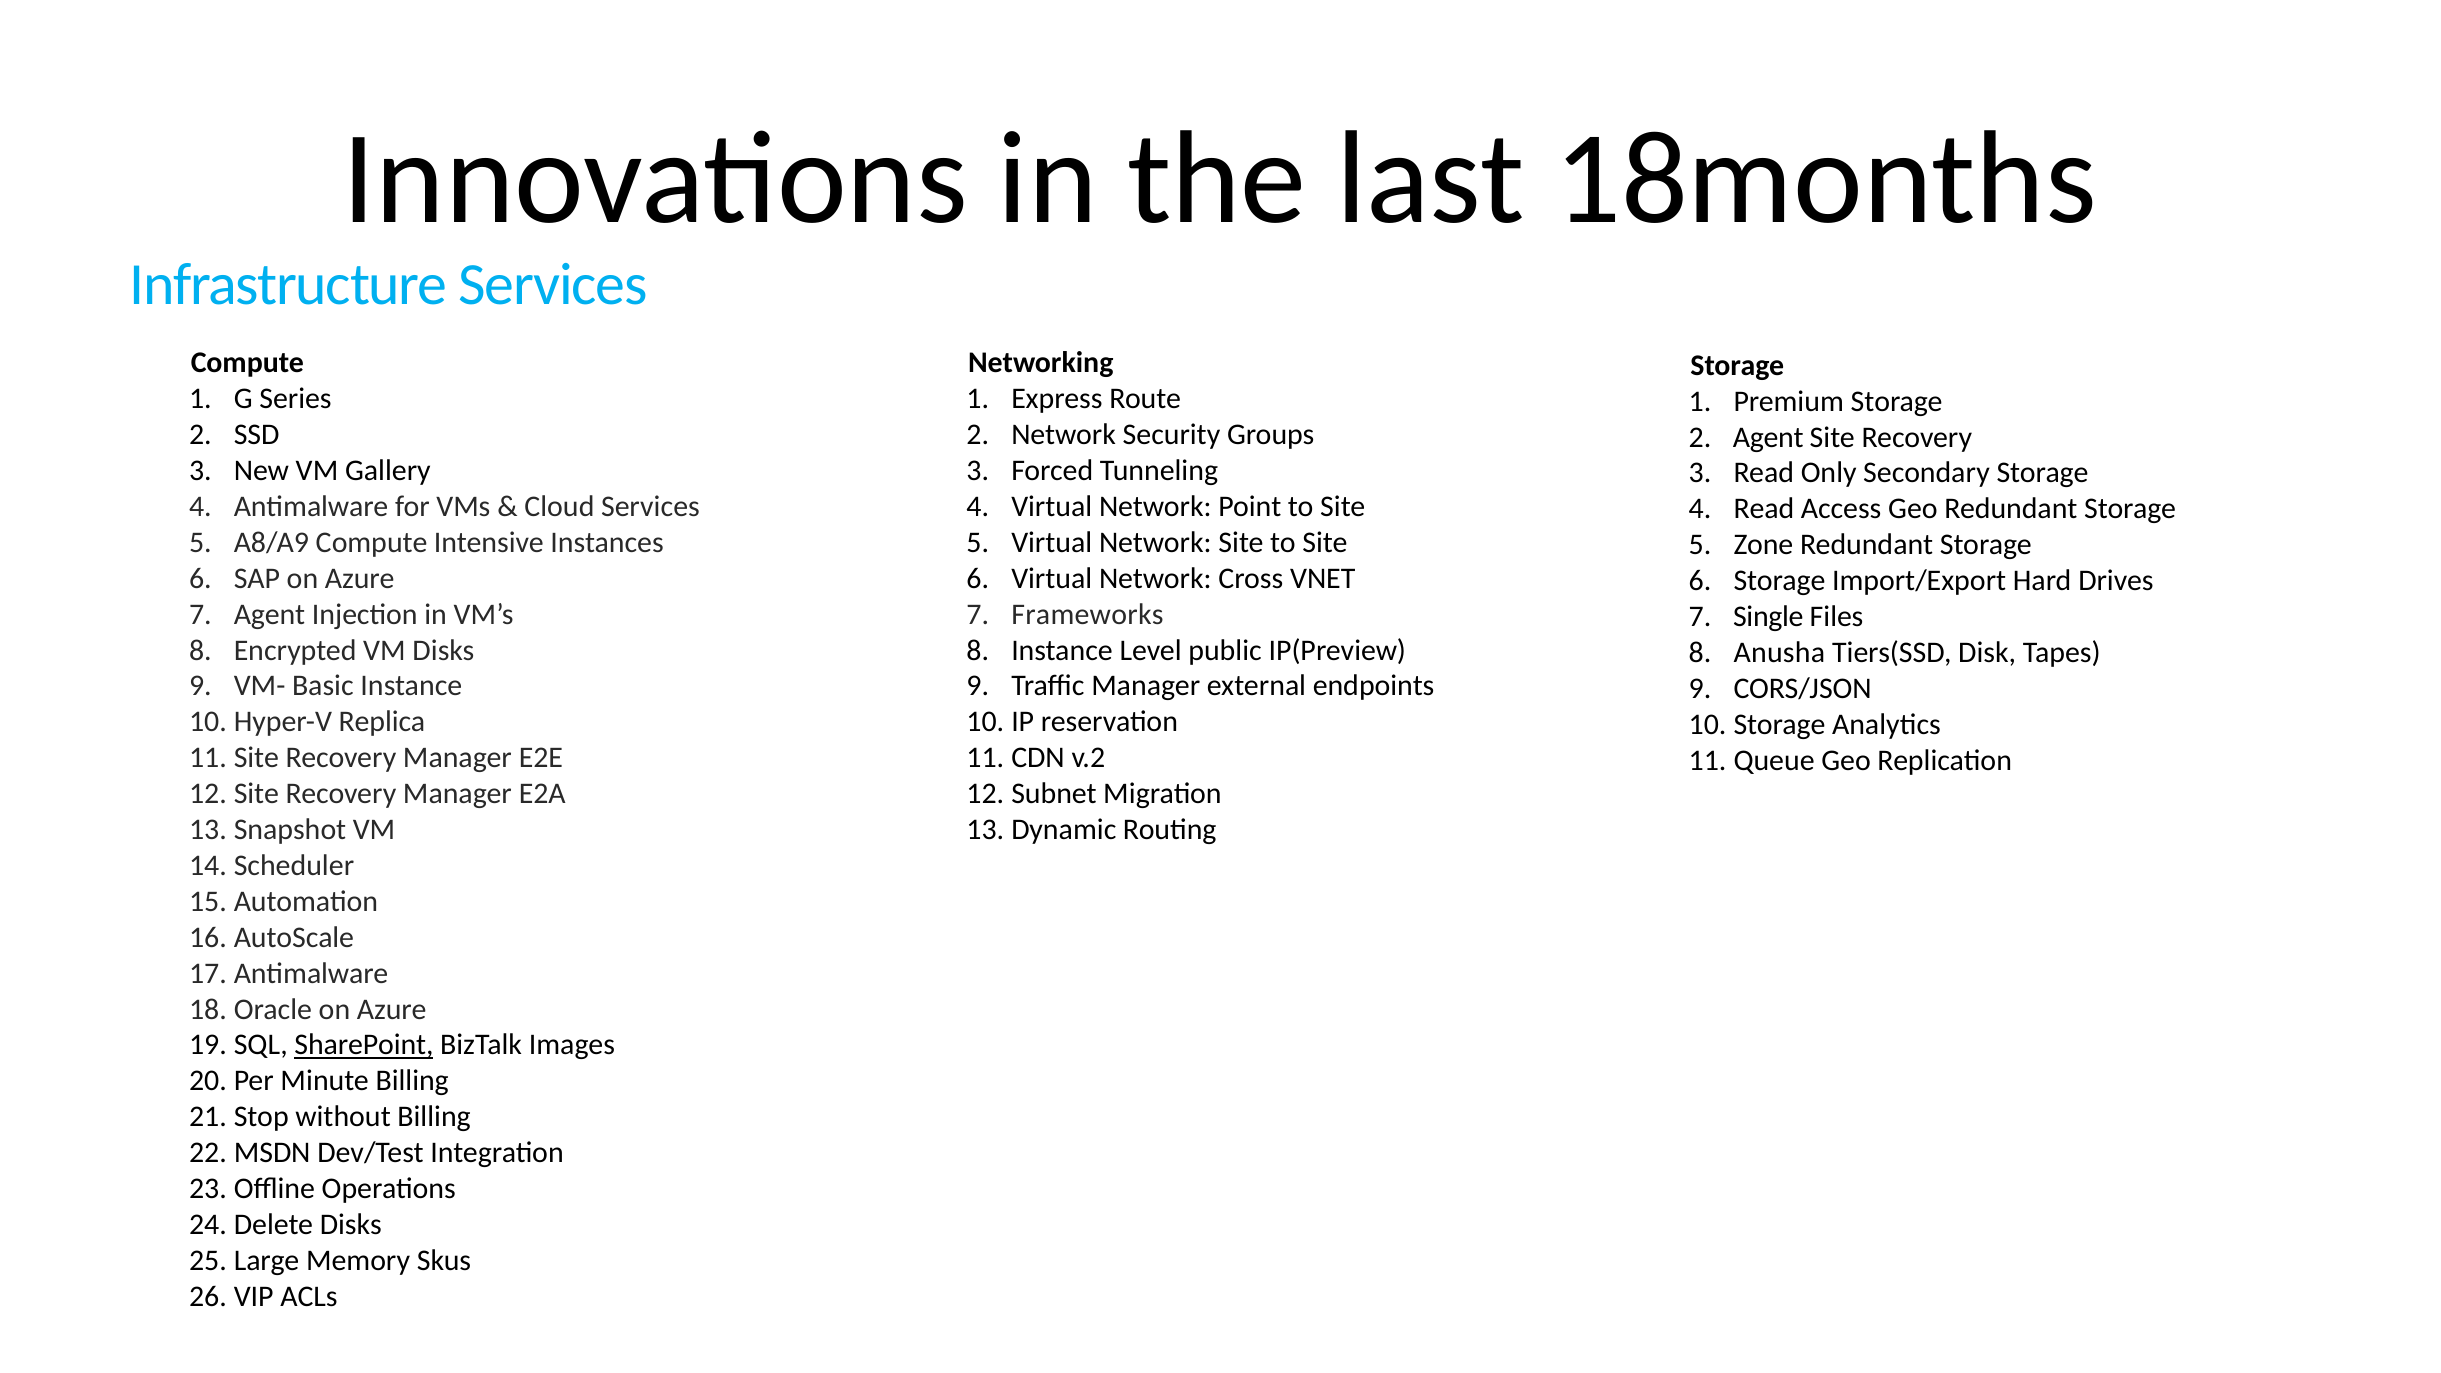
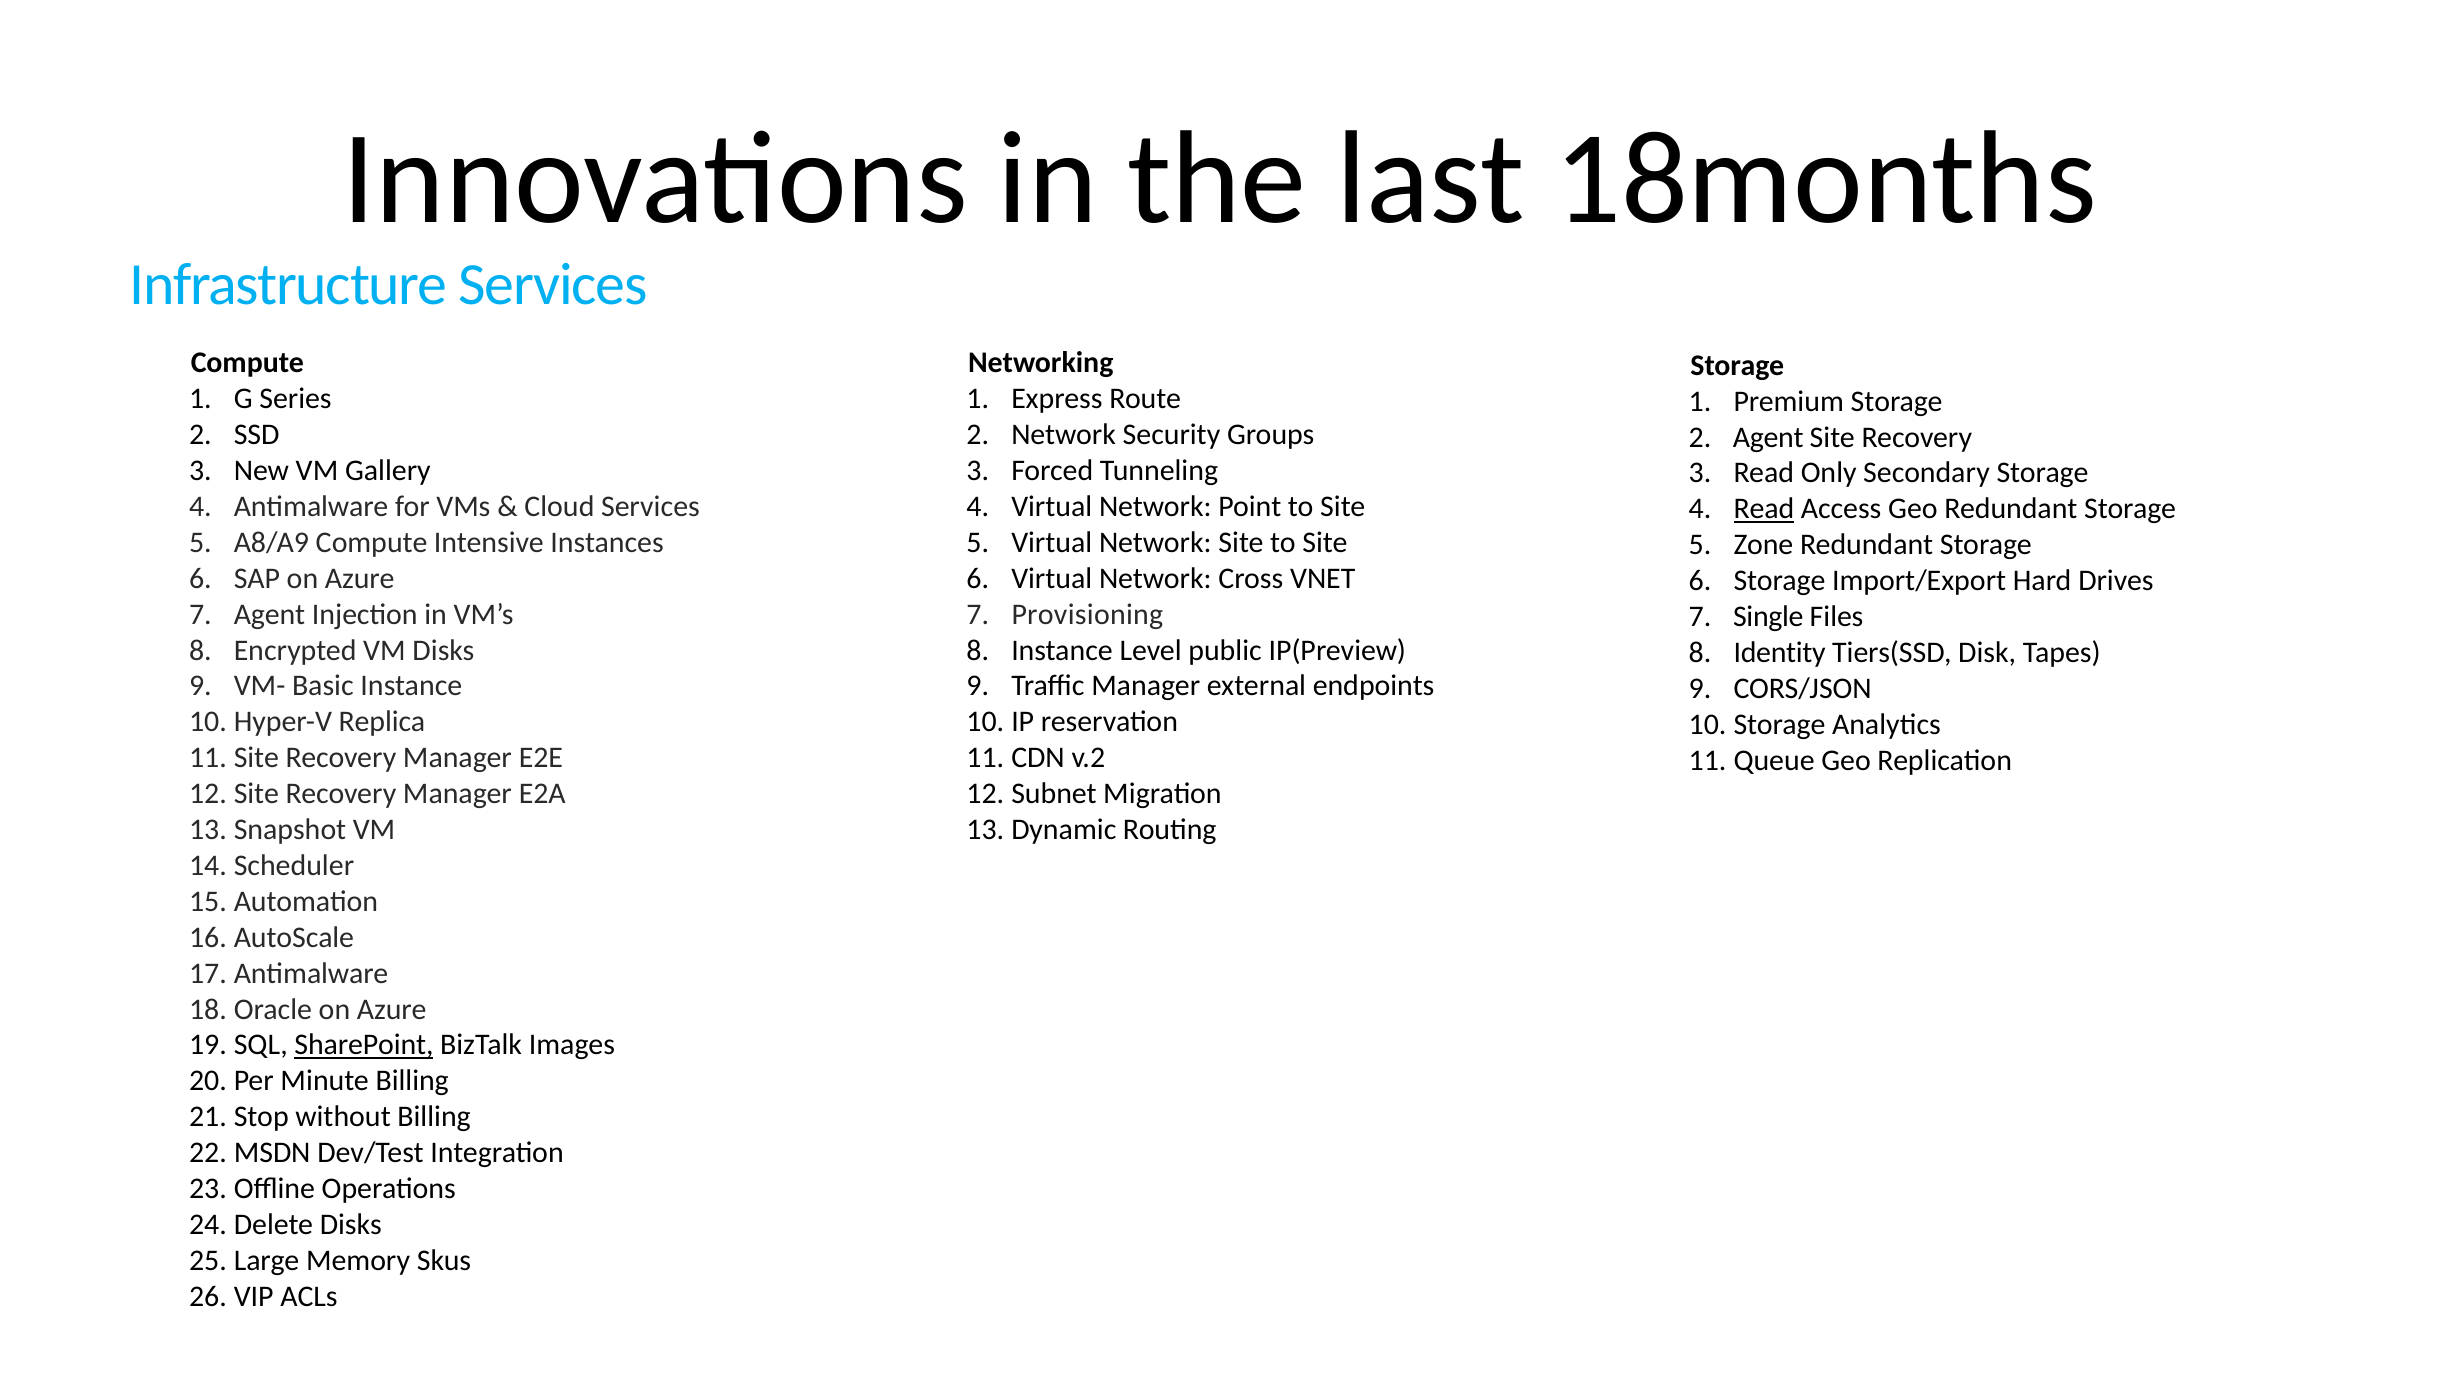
Read underline: none -> present (1764, 509)
Frameworks: Frameworks -> Provisioning (1087, 614)
Anusha: Anusha -> Identity (1780, 652)
